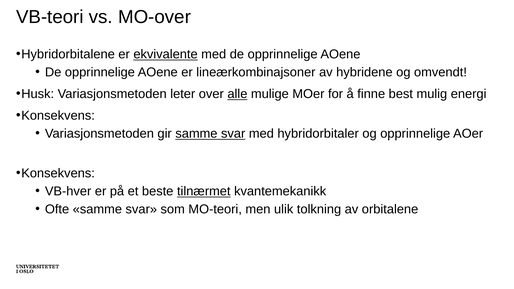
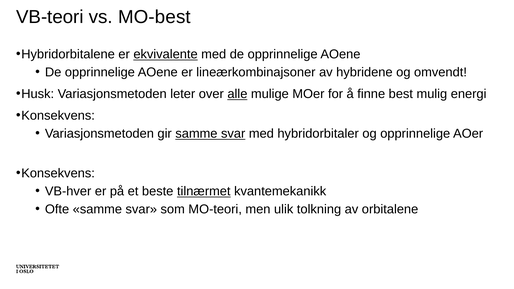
MO-over: MO-over -> MO-best (154, 17)
